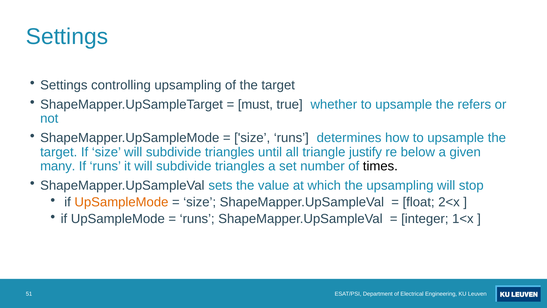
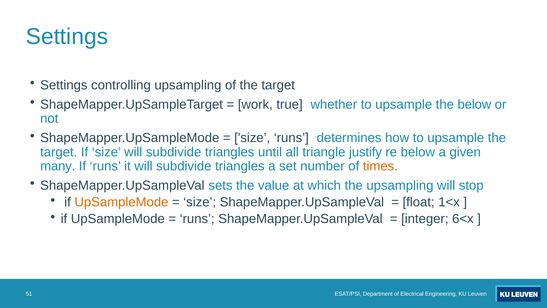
must: must -> work (255, 104)
the refers: refers -> below (474, 104)
times colour: black -> orange (380, 166)
2<x: 2<x -> 1<x (449, 202)
1<x: 1<x -> 6<x (463, 219)
